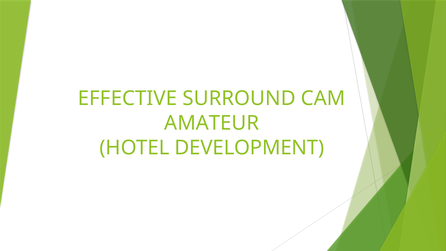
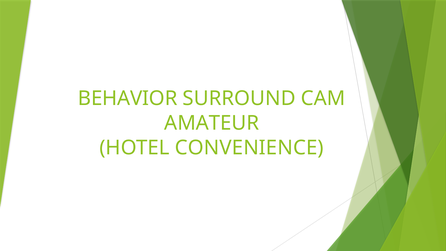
EFFECTIVE: EFFECTIVE -> BEHAVIOR (128, 99)
DEVELOPMENT: DEVELOPMENT -> CONVENIENCE (249, 148)
